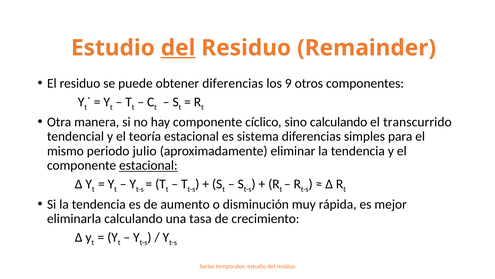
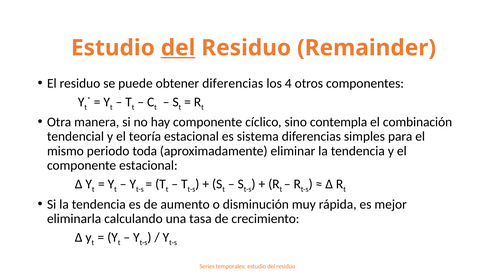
9: 9 -> 4 (288, 83)
sino calculando: calculando -> contempla (339, 122)
transcurrido: transcurrido -> combinación (418, 122)
julio: julio -> toda (145, 151)
estacional underline: present -> none (148, 165)
